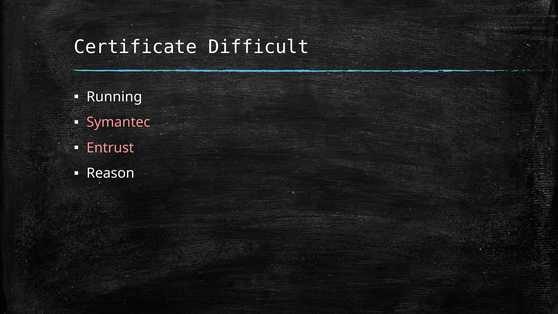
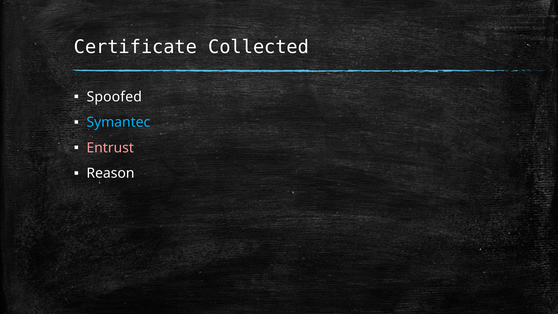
Difficult: Difficult -> Collected (259, 47)
Running: Running -> Spoofed (114, 97)
Symantec colour: pink -> light blue (118, 122)
